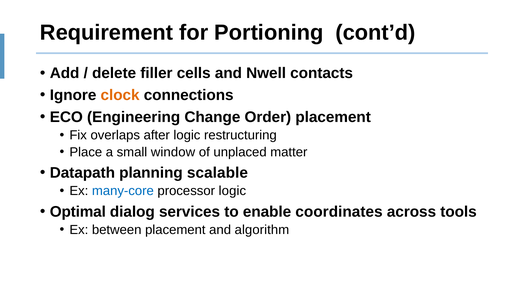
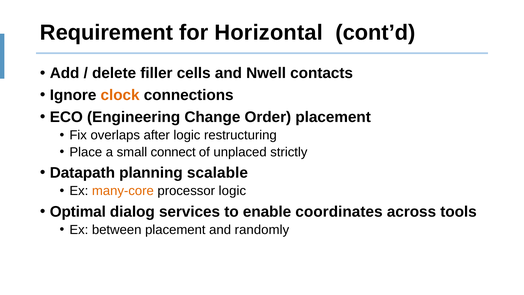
Portioning: Portioning -> Horizontal (269, 33)
window: window -> connect (173, 152)
matter: matter -> strictly (289, 152)
many-core colour: blue -> orange (123, 191)
algorithm: algorithm -> randomly (262, 230)
